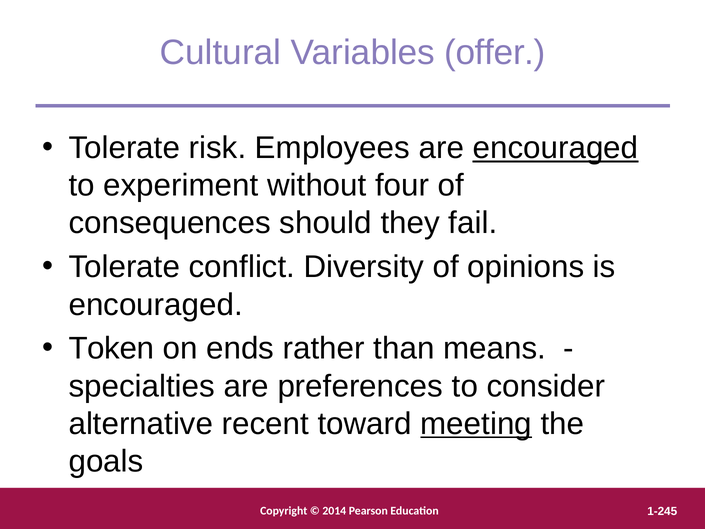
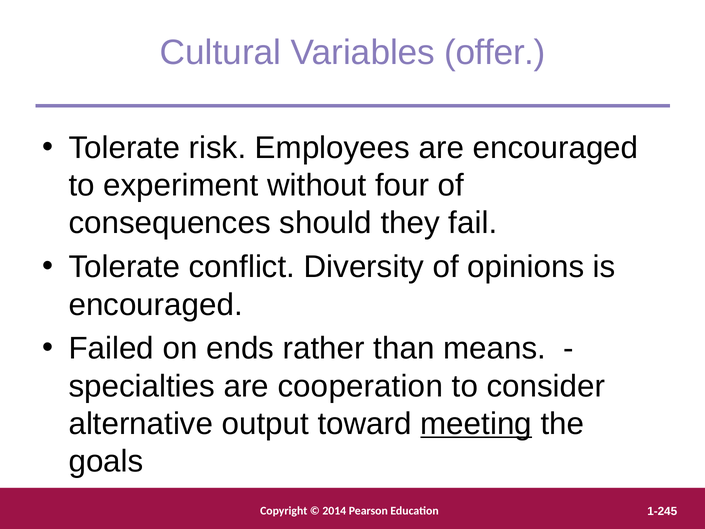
encouraged underline: present -> none (556, 148)
Token: Token -> Failed (111, 348)
preferences: preferences -> cooperation (360, 386)
recent: recent -> output (265, 424)
